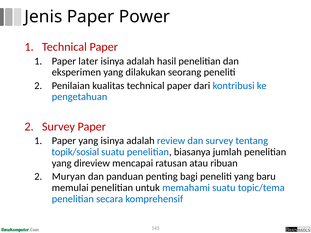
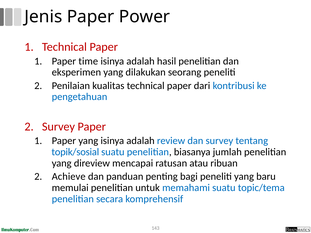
later: later -> time (88, 61)
Muryan: Muryan -> Achieve (69, 177)
